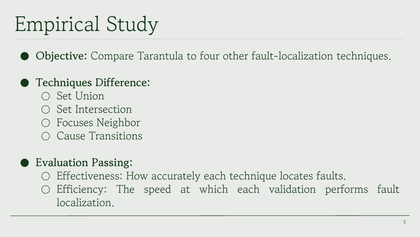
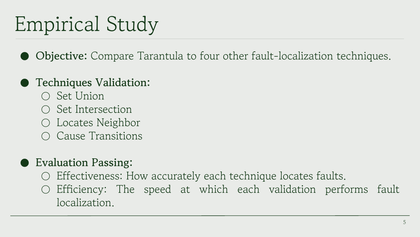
Techniques Difference: Difference -> Validation (123, 83)
Focuses: Focuses -> Locates (75, 123)
